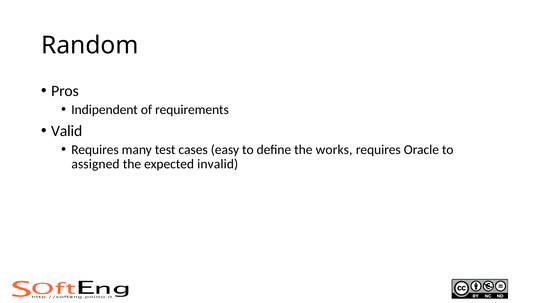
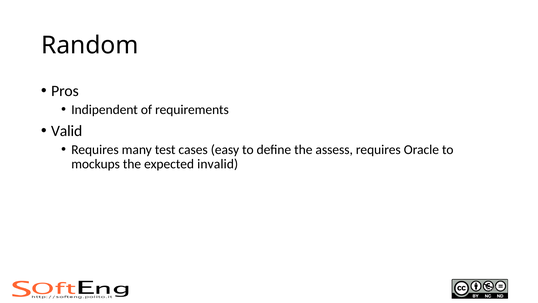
works: works -> assess (334, 149)
assigned: assigned -> mockups (96, 164)
